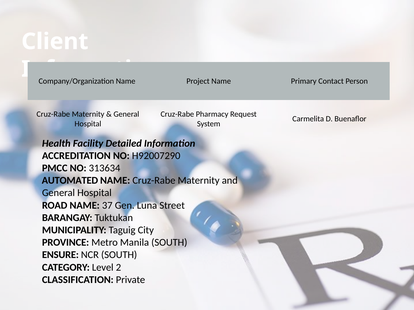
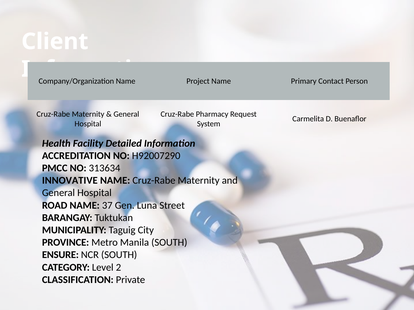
AUTOMATED: AUTOMATED -> INNOVATIVE (70, 181)
